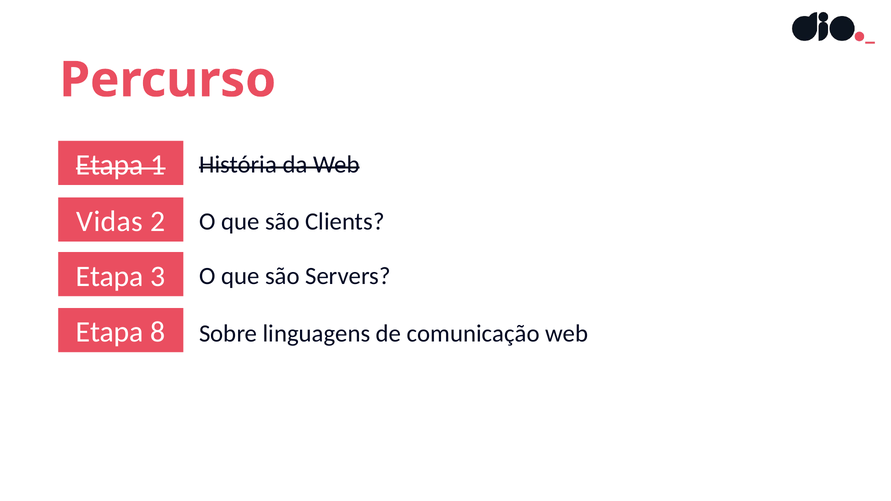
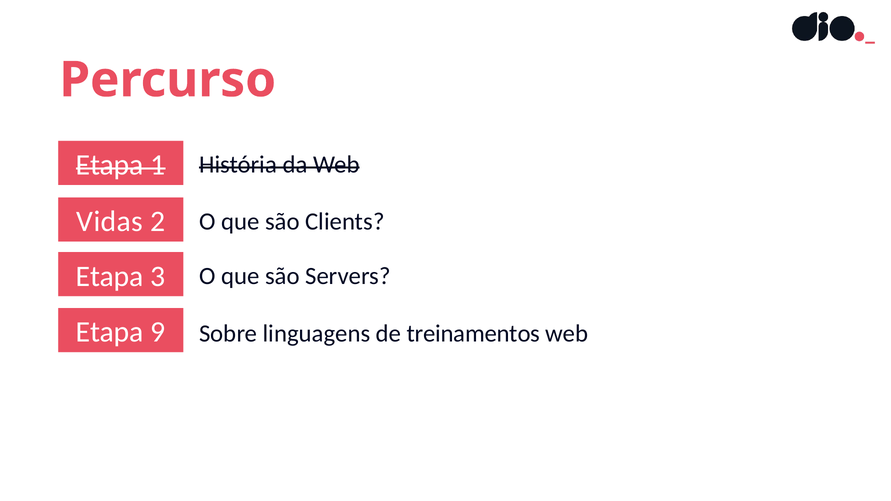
8: 8 -> 9 (158, 332)
comunicação: comunicação -> treinamentos (473, 334)
